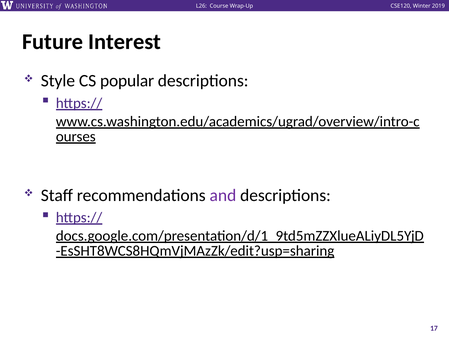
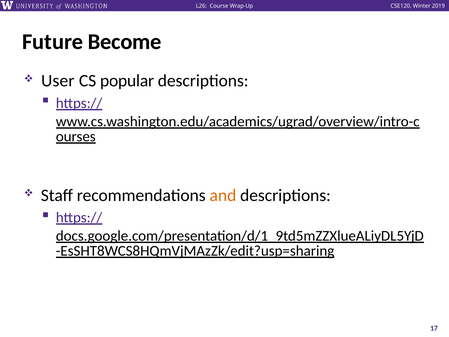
Interest: Interest -> Become (125, 42)
Style: Style -> User (58, 81)
and colour: purple -> orange (223, 195)
